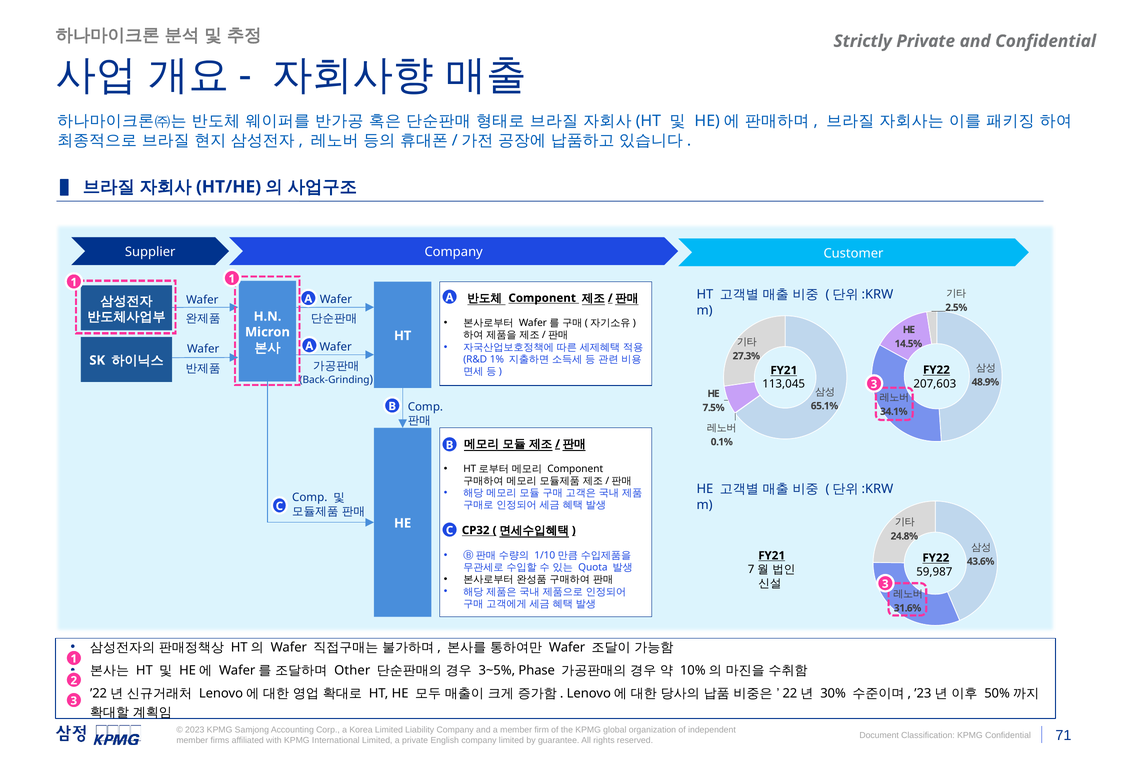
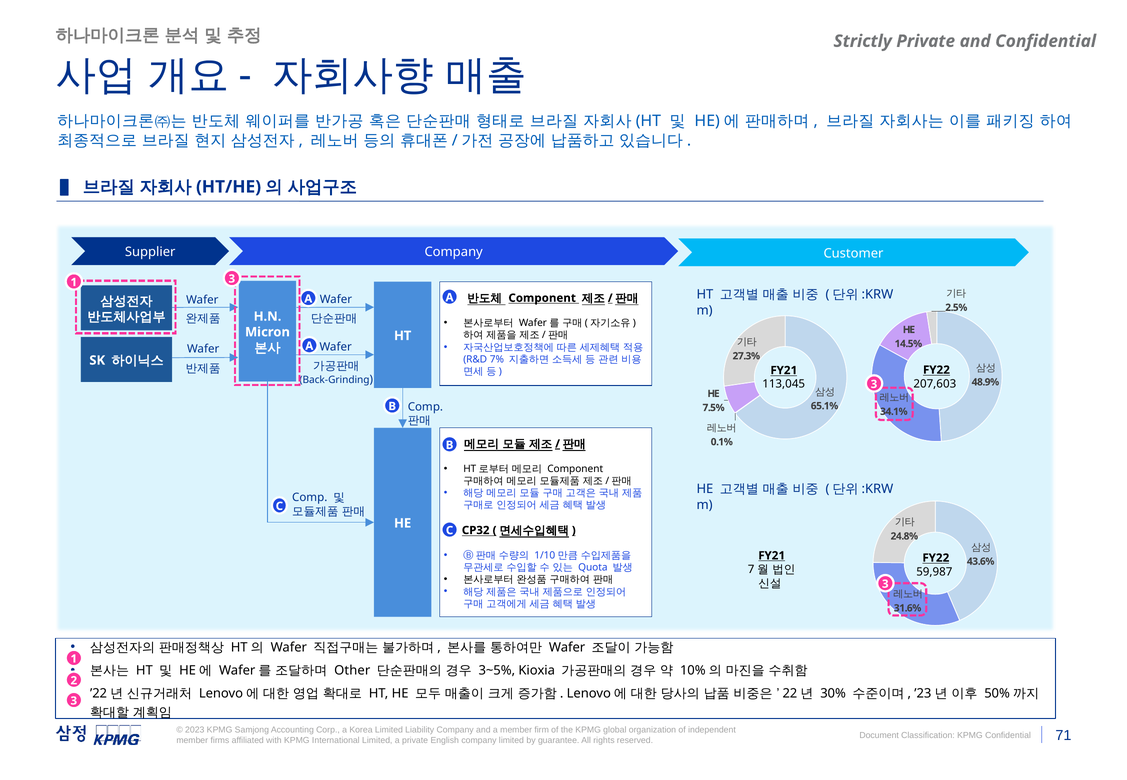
1: 1 -> 3 (232, 279)
1%: 1% -> 7% (497, 359)
Phase: Phase -> Kioxia (537, 671)
